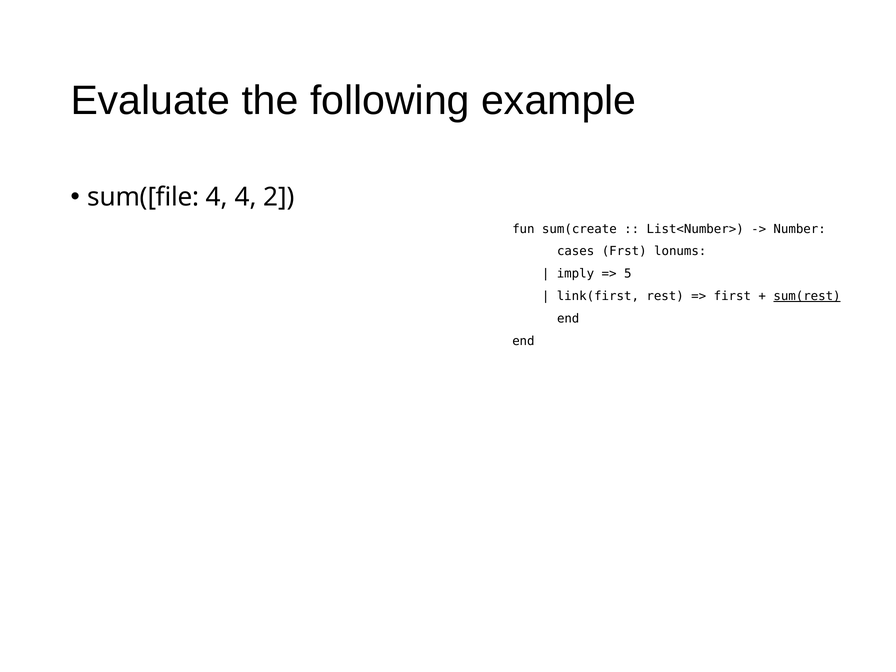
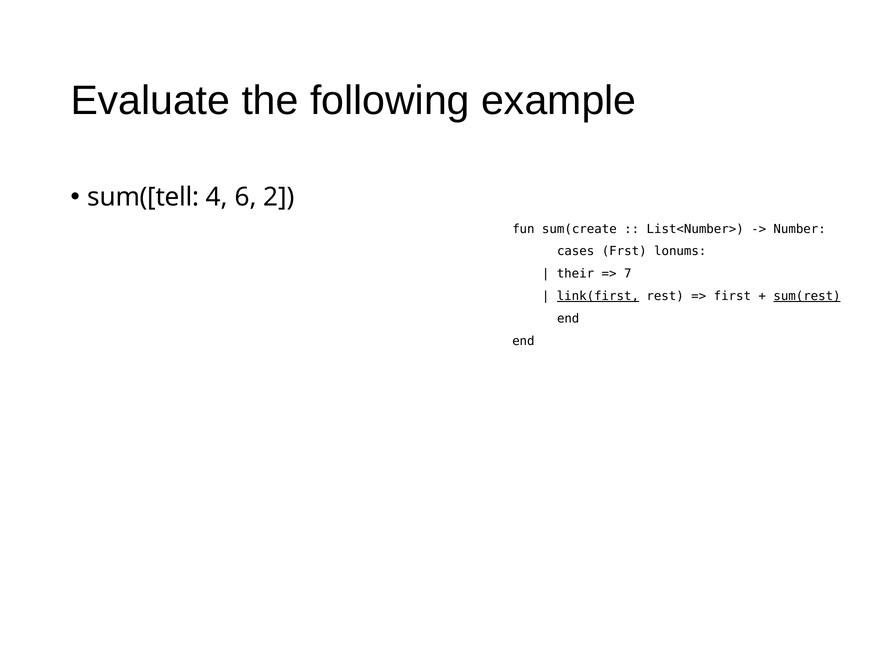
sum([file: sum([file -> sum([tell (143, 197)
4 4: 4 -> 6 (246, 197)
imply: imply -> their (575, 274)
5: 5 -> 7 (628, 274)
link(first underline: none -> present (598, 296)
